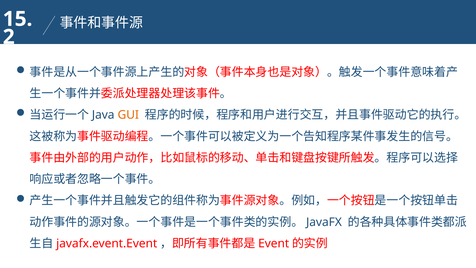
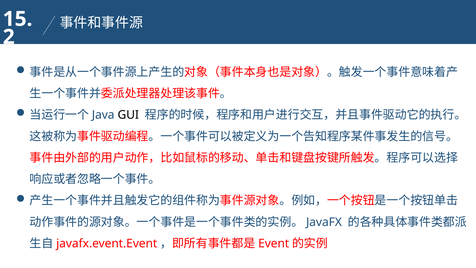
GUI colour: orange -> black (128, 115)
